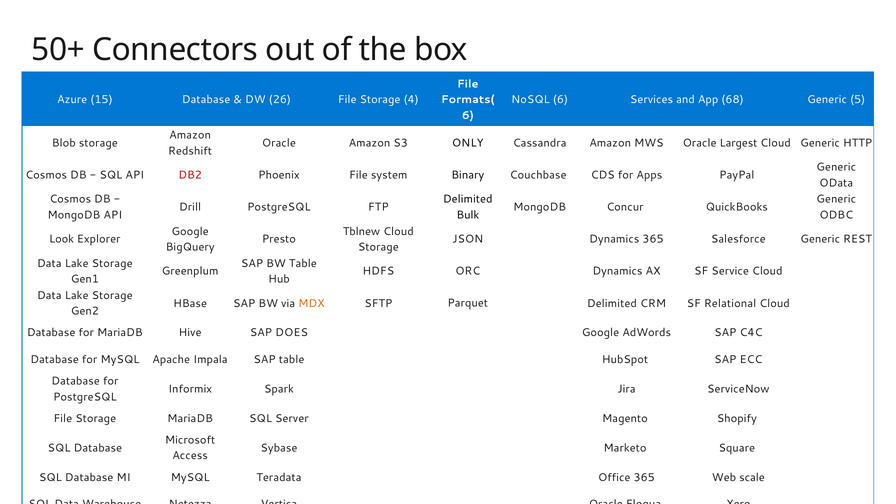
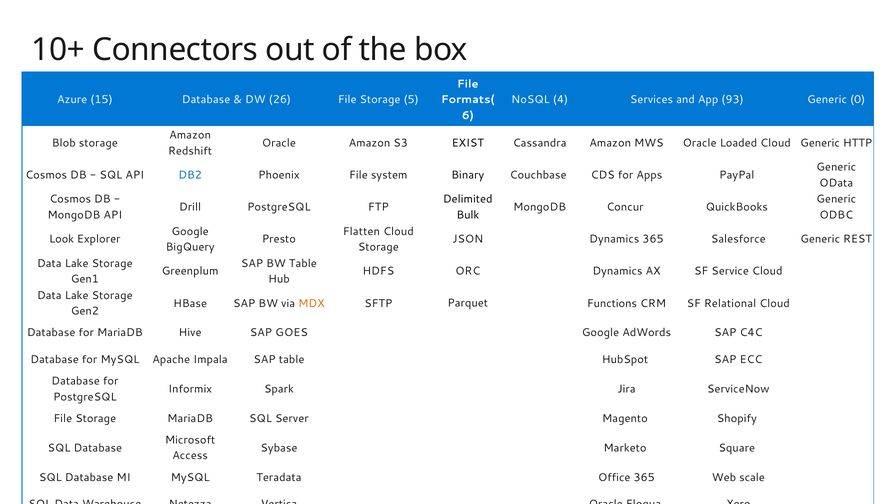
50+: 50+ -> 10+ (58, 50)
4: 4 -> 5 (411, 100)
NoSQL 6: 6 -> 4 (560, 100)
68: 68 -> 93 (733, 100)
5: 5 -> 0 (858, 100)
ONLY: ONLY -> EXIST (468, 143)
Largest: Largest -> Loaded (738, 143)
DB2 colour: red -> blue (190, 175)
Tblnew: Tblnew -> Flatten (361, 231)
Parquet Delimited: Delimited -> Functions (612, 303)
DOES: DOES -> GOES (292, 333)
